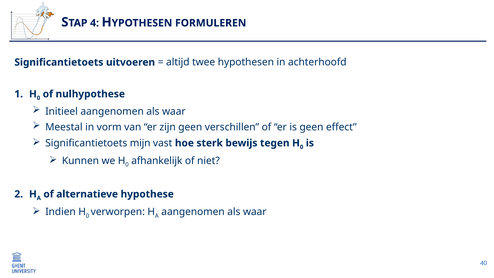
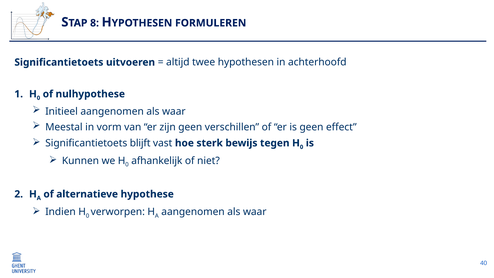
4: 4 -> 8 (95, 23)
mijn: mijn -> blijft (140, 143)
